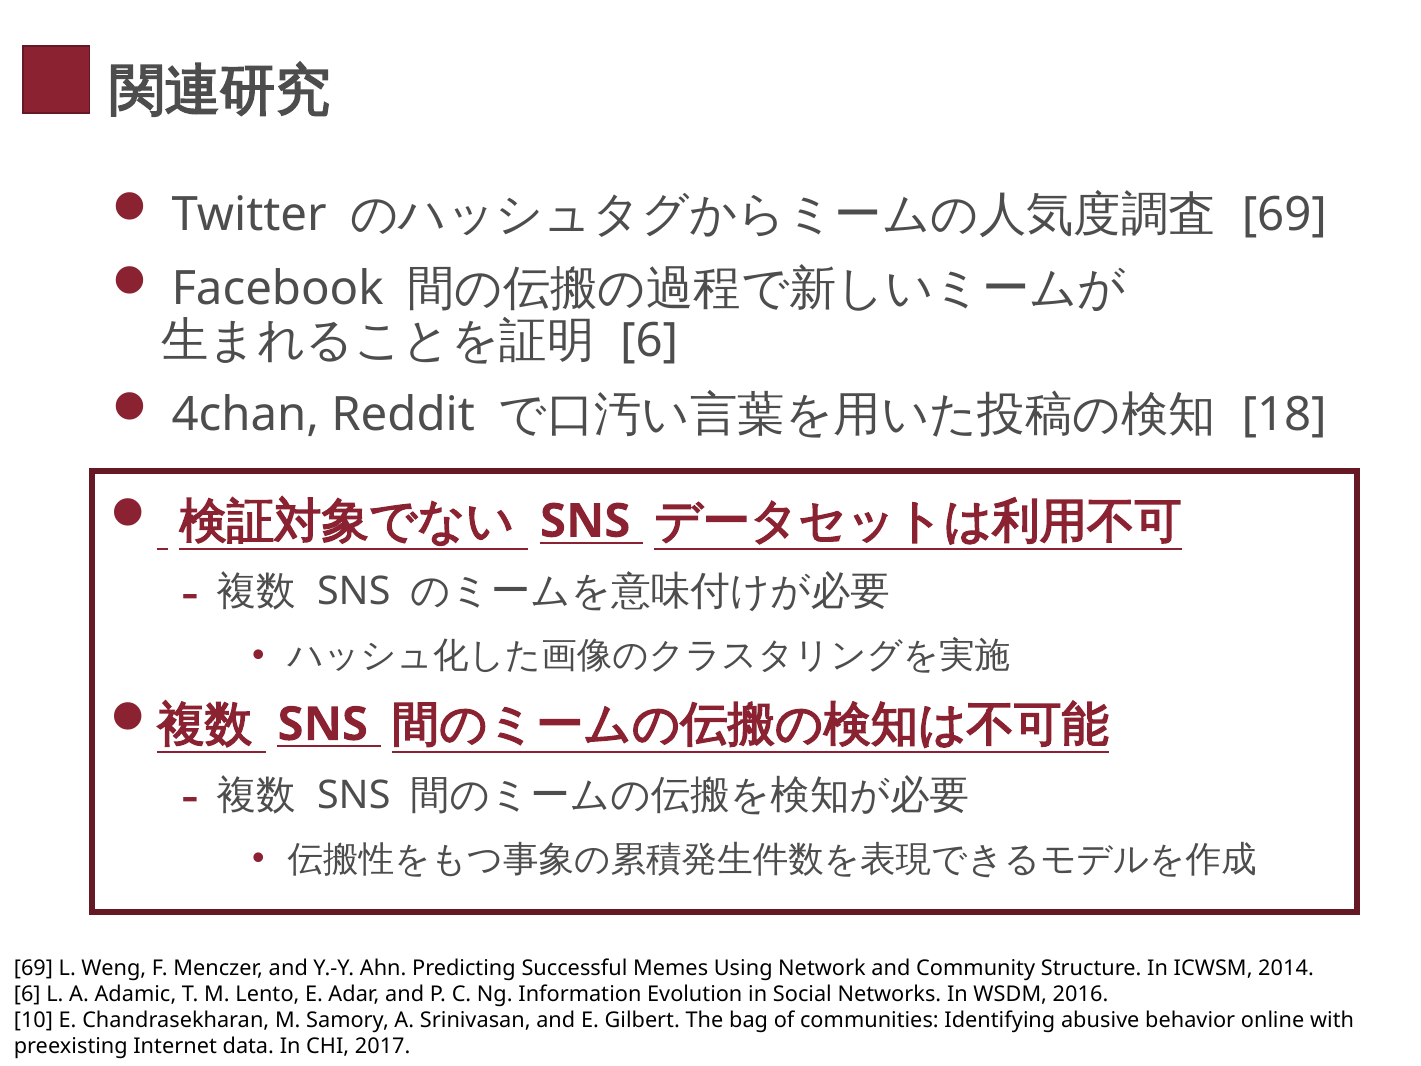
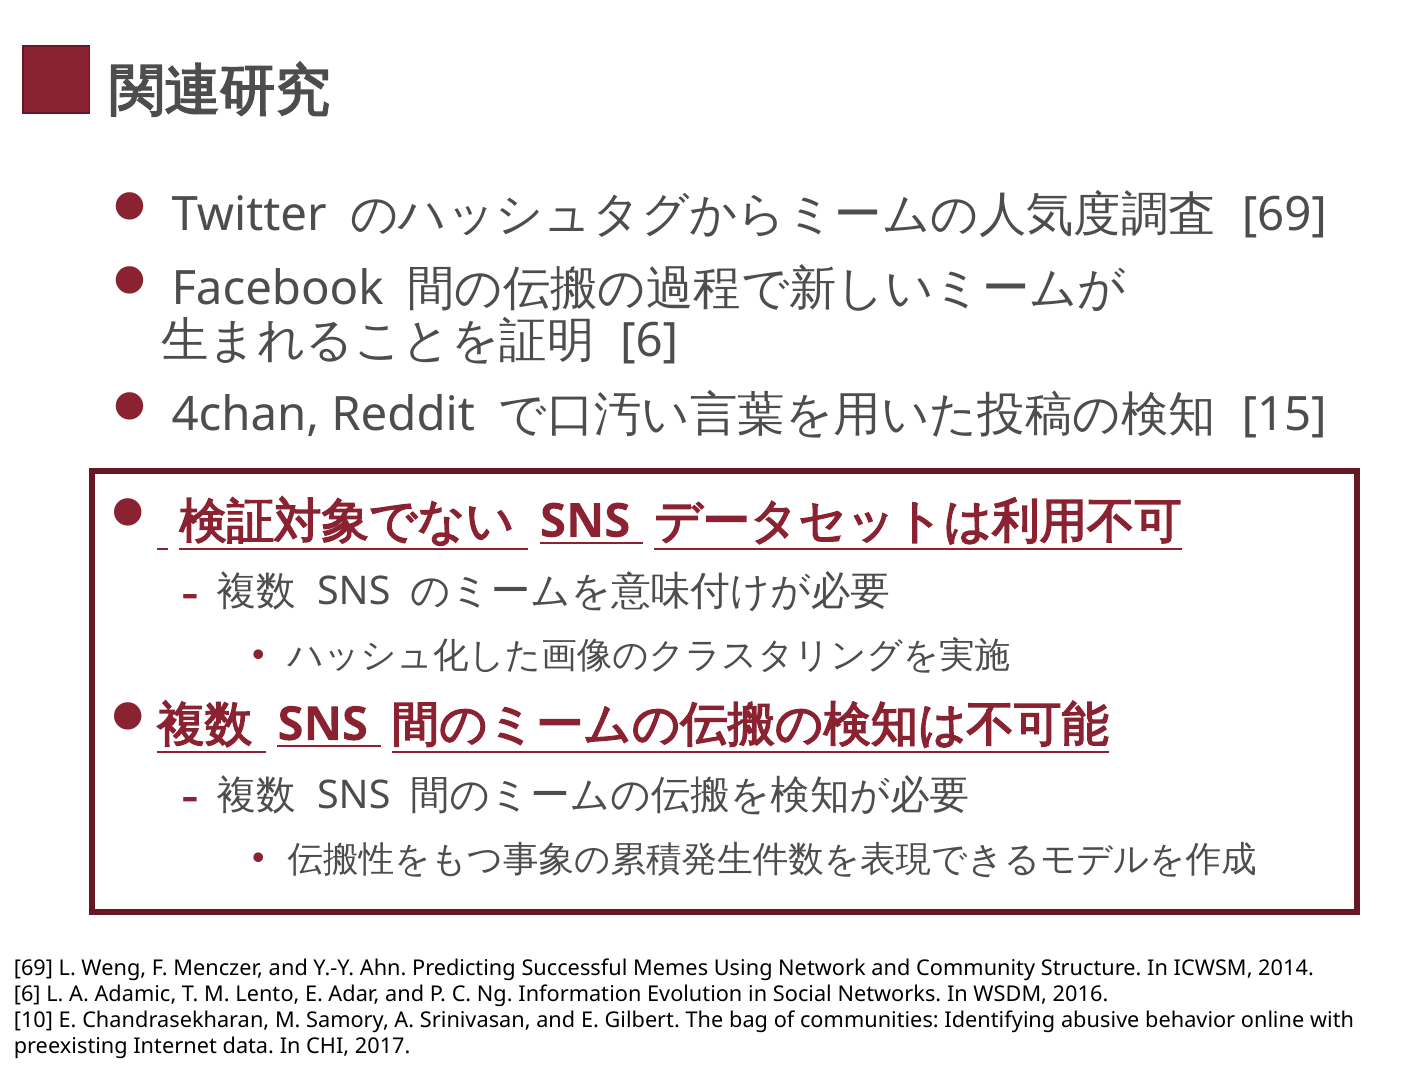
18: 18 -> 15 (1284, 415)
